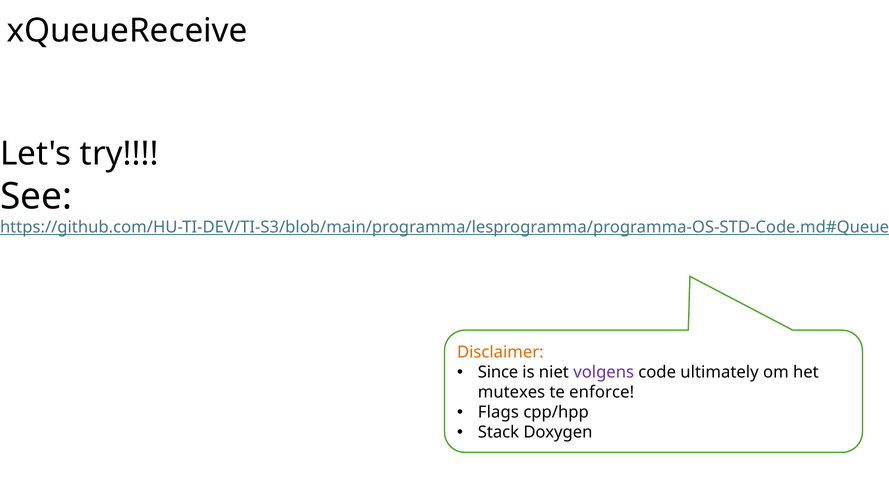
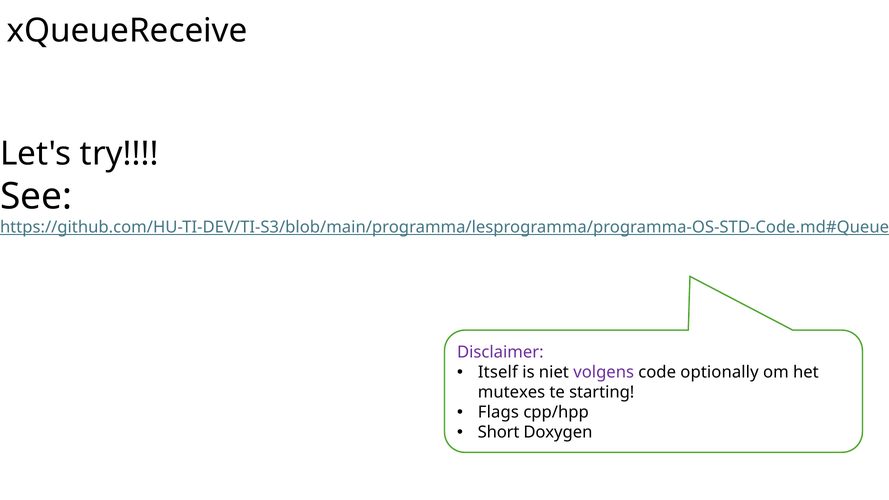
Disclaimer colour: orange -> purple (500, 352)
Since: Since -> Itself (498, 372)
ultimately: ultimately -> optionally (720, 372)
enforce: enforce -> starting (602, 392)
Stack: Stack -> Short (499, 432)
